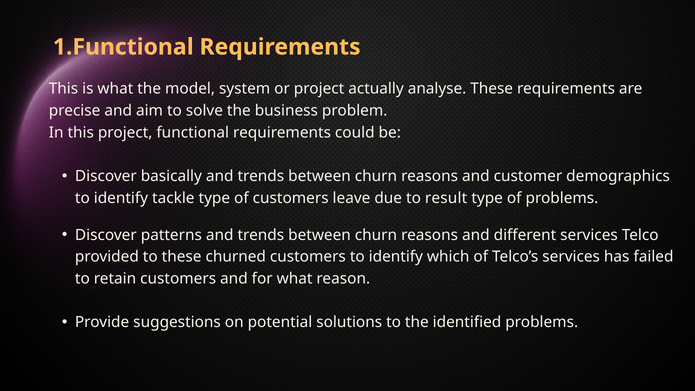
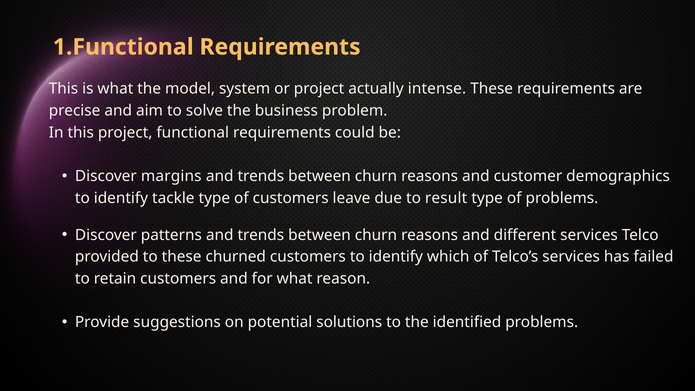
analyse: analyse -> intense (437, 89)
basically: basically -> margins (171, 176)
